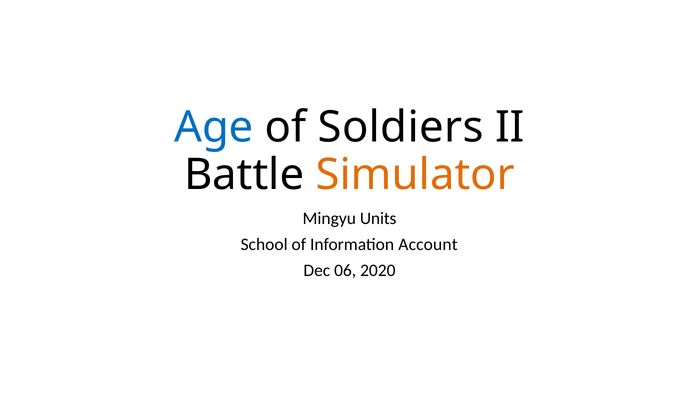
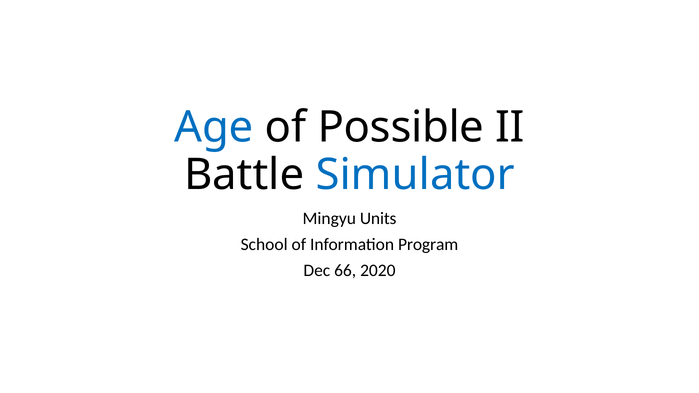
Soldiers: Soldiers -> Possible (401, 128)
Simulator colour: orange -> blue (415, 175)
Account: Account -> Program (428, 245)
06: 06 -> 66 (345, 271)
